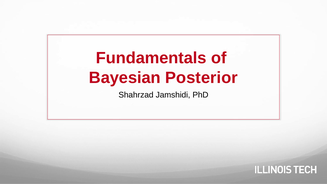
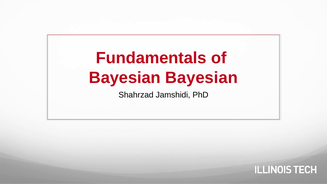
Bayesian Posterior: Posterior -> Bayesian (201, 78)
